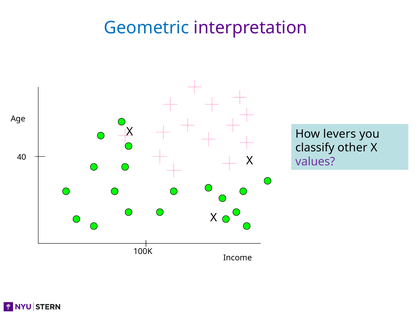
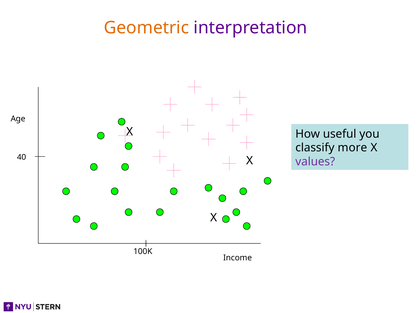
Geometric colour: blue -> orange (147, 28)
levers: levers -> useful (340, 134)
other: other -> more (352, 148)
